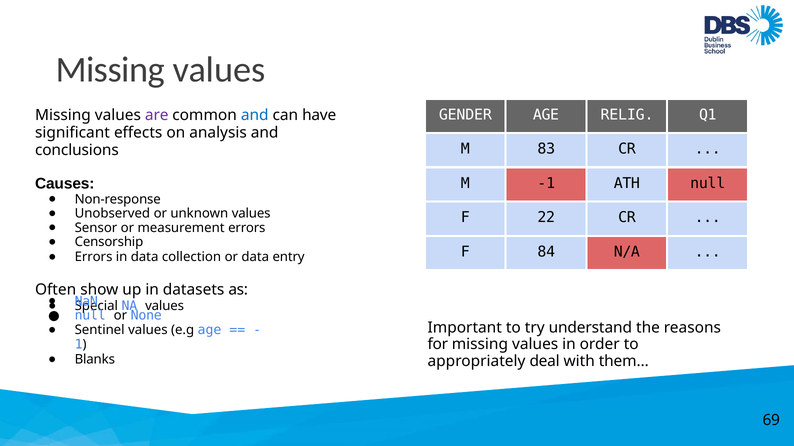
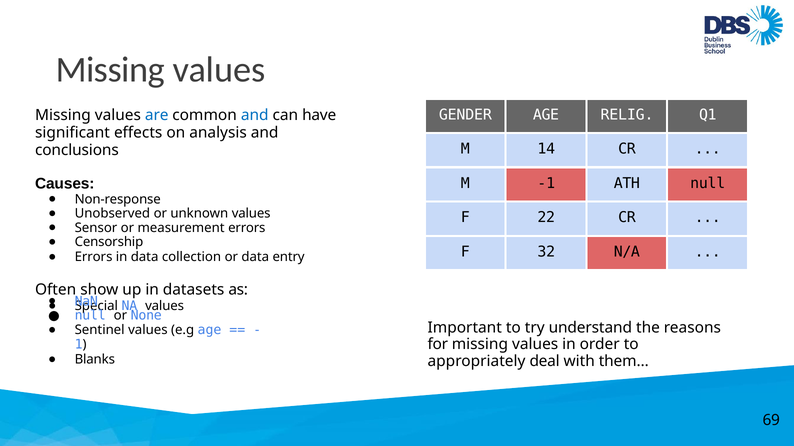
are colour: purple -> blue (157, 115)
83: 83 -> 14 (546, 149)
84: 84 -> 32 (546, 252)
